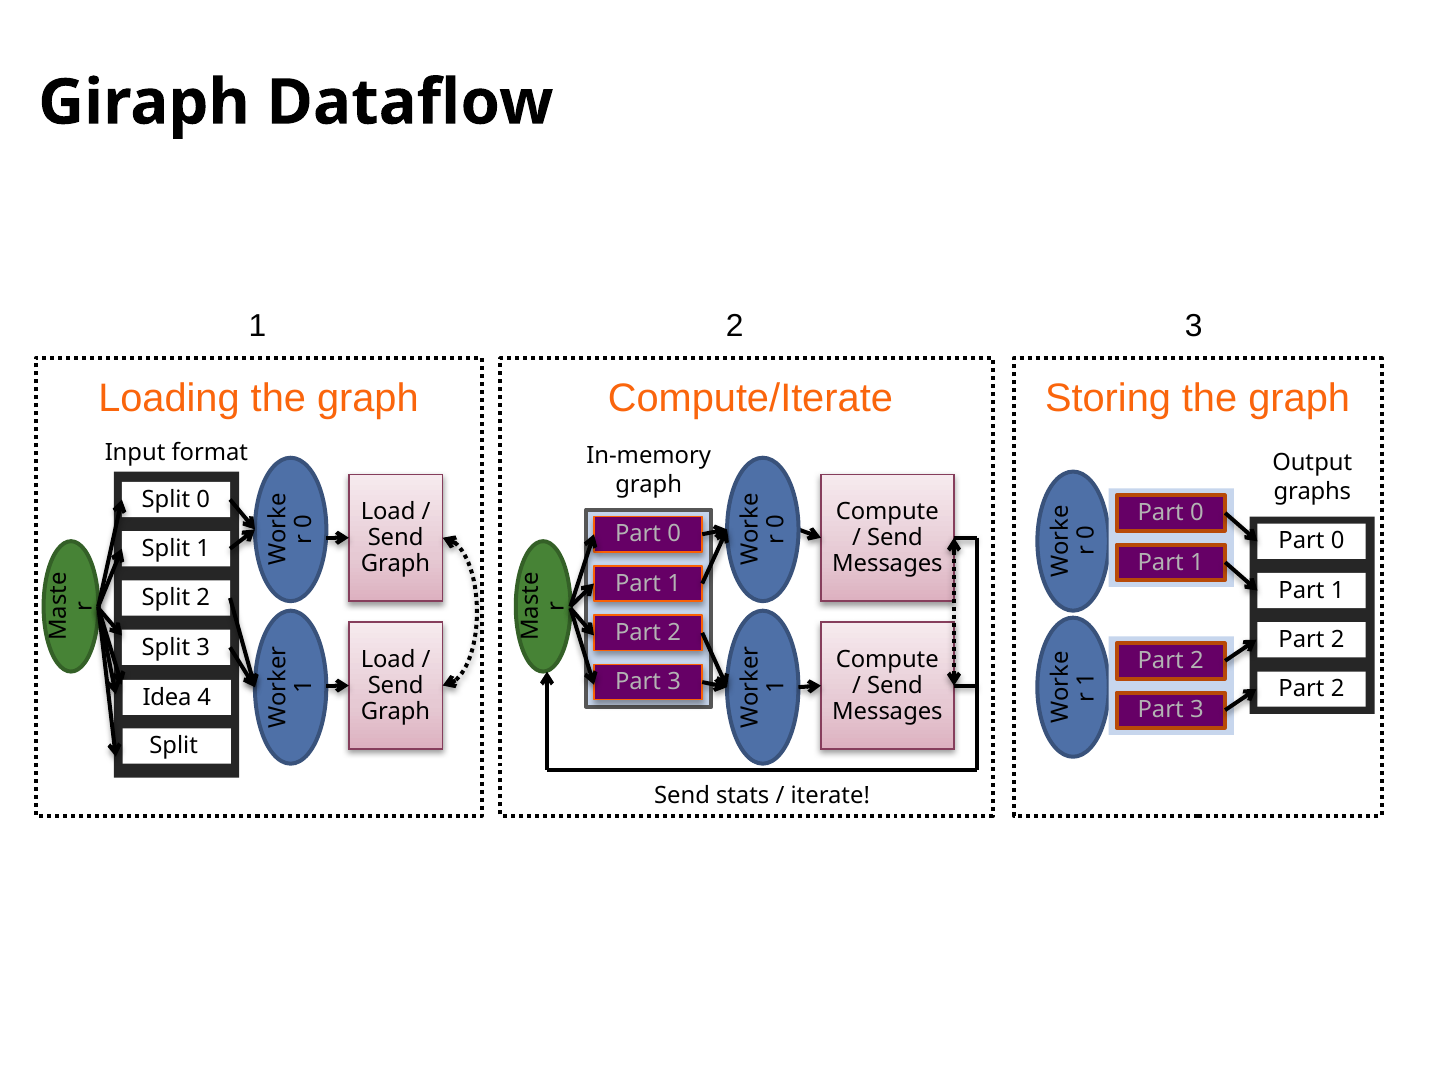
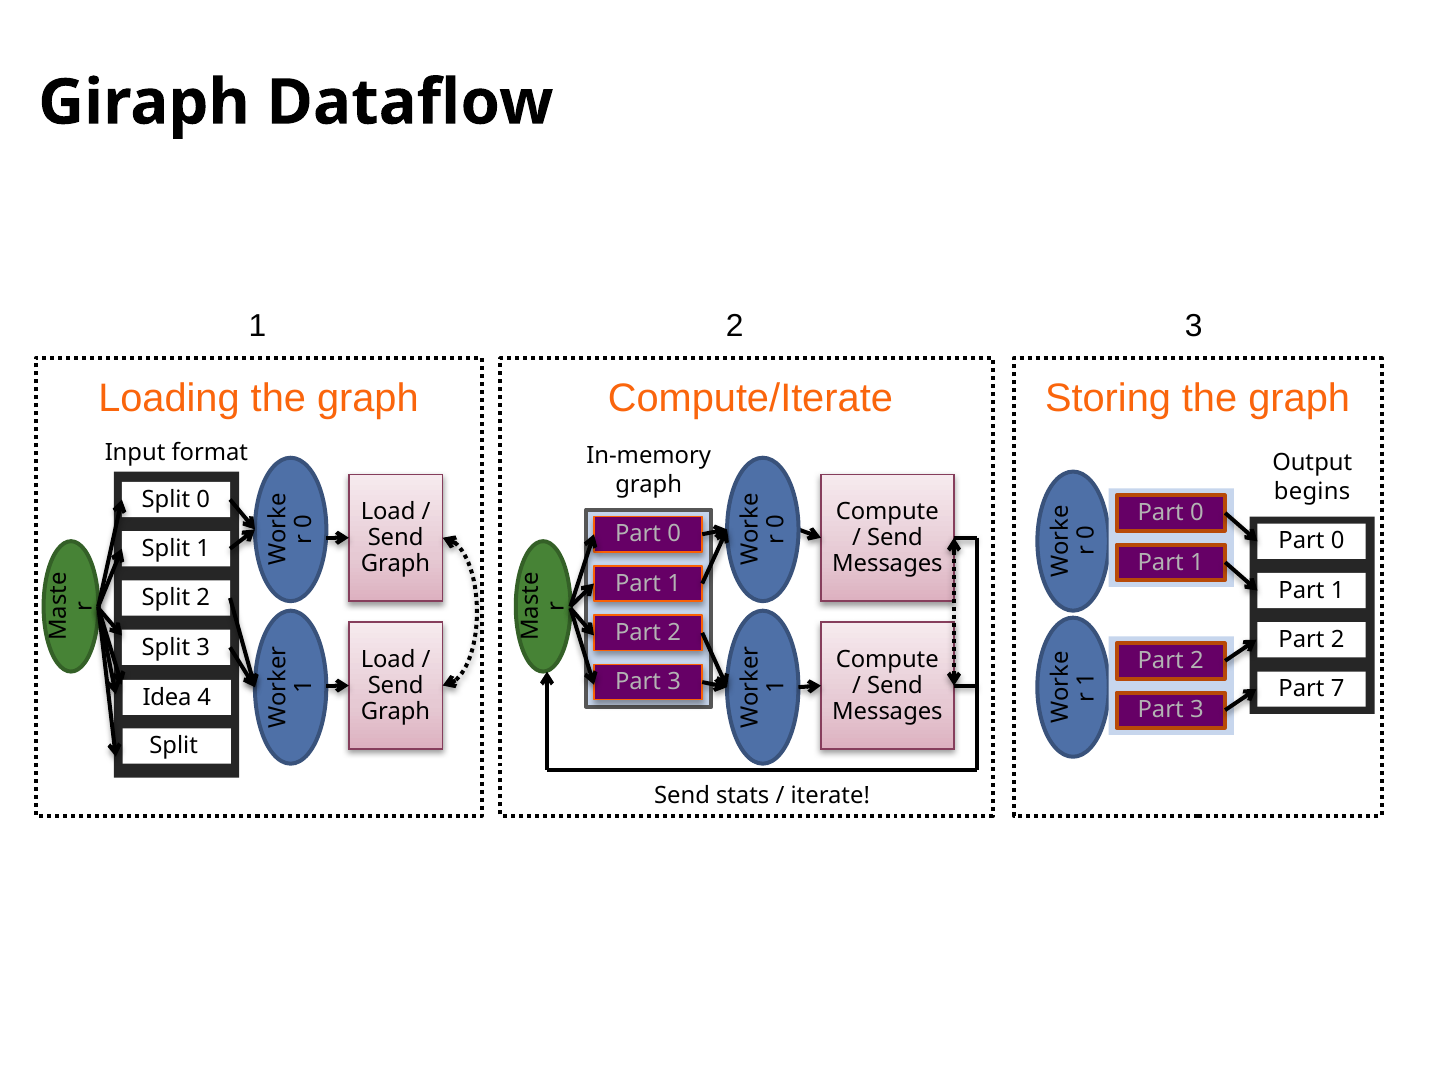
graphs: graphs -> begins (1312, 492)
2: 2 -> 7 (1338, 689)
